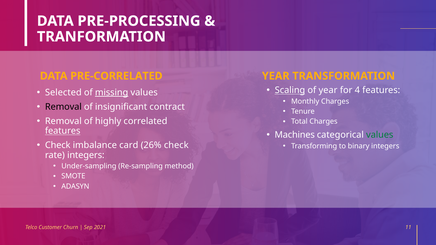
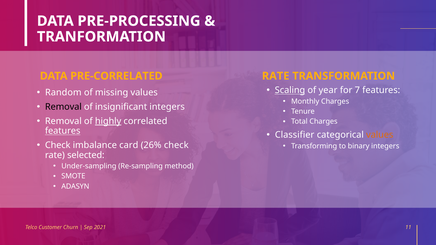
YEAR: YEAR -> RATE (276, 76)
4: 4 -> 7 (357, 90)
Selected: Selected -> Random (63, 93)
missing underline: present -> none (112, 93)
insignificant contract: contract -> integers (167, 107)
highly underline: none -> present (108, 121)
Machines: Machines -> Classifier (295, 135)
values colour: green -> orange (380, 135)
rate integers: integers -> selected (86, 155)
